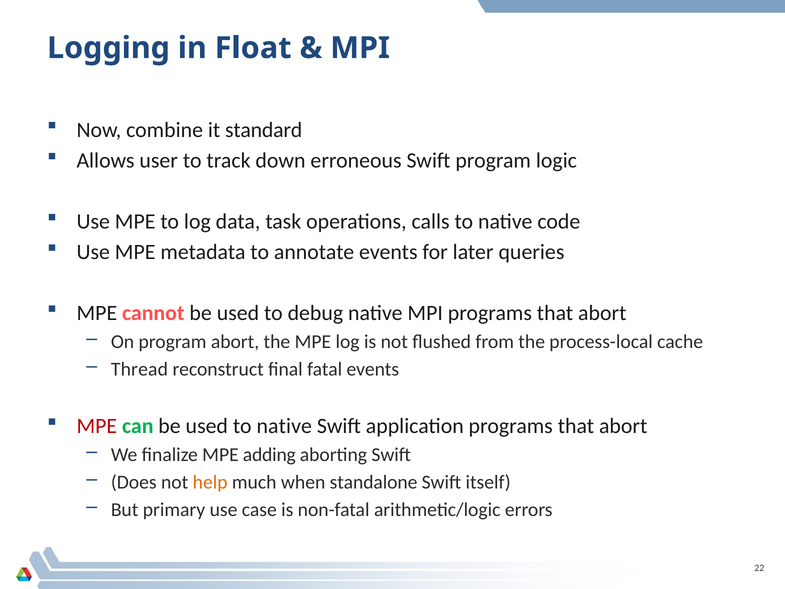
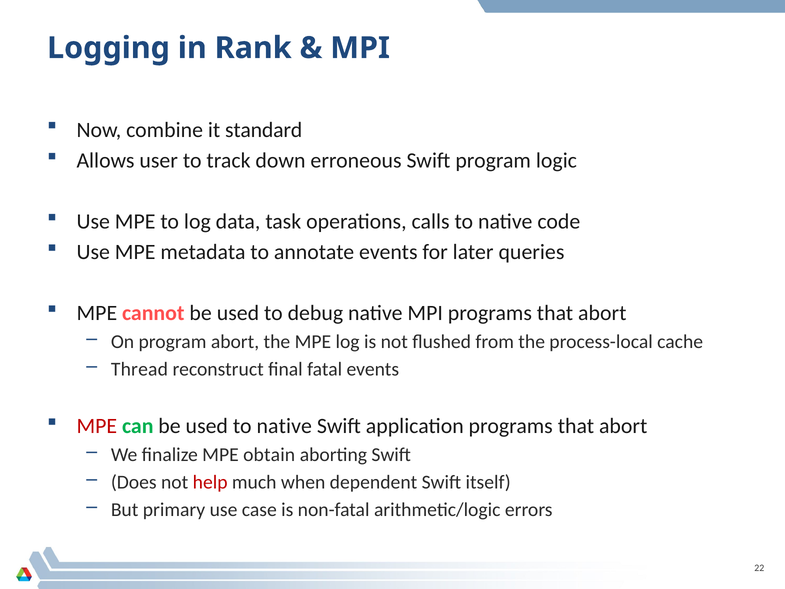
Float: Float -> Rank (253, 48)
adding: adding -> obtain (269, 455)
help colour: orange -> red (210, 482)
standalone: standalone -> dependent (373, 482)
